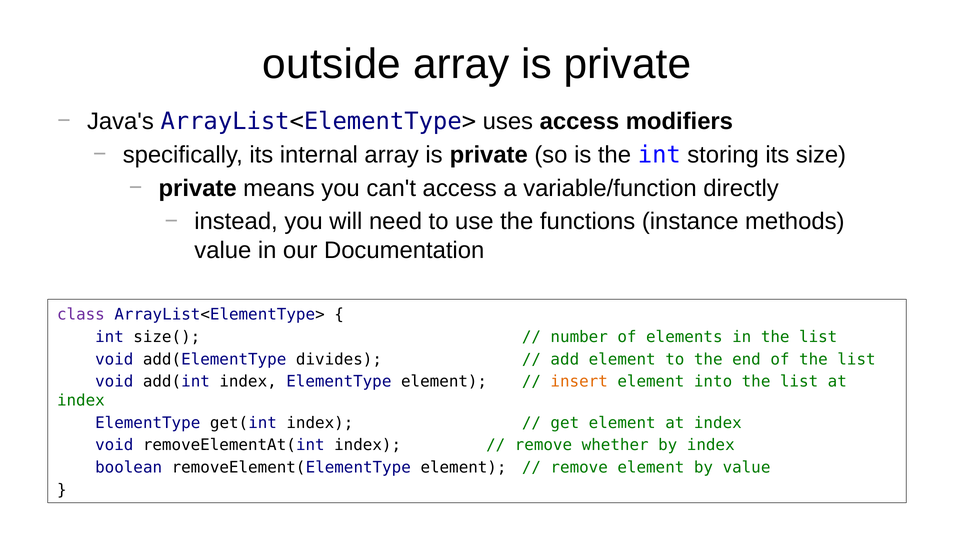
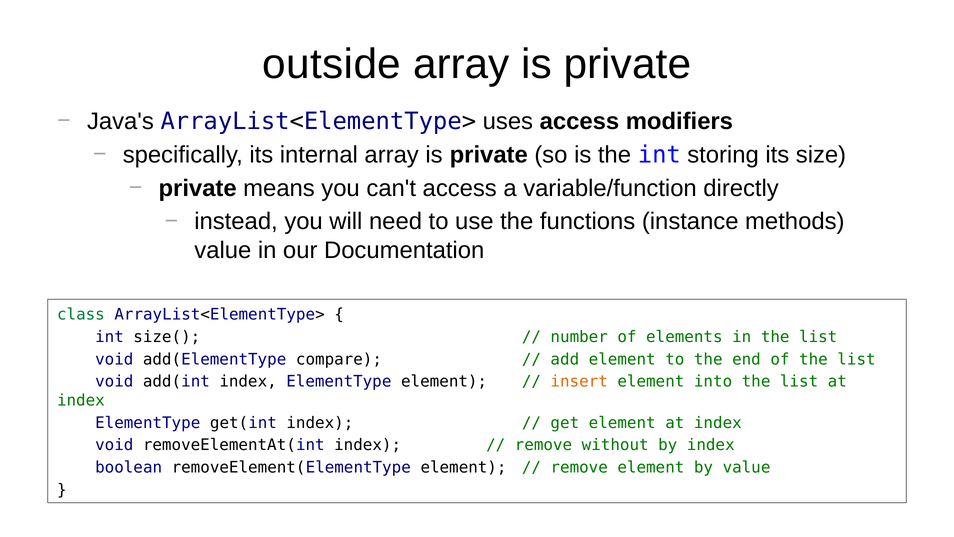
class colour: purple -> green (81, 314)
divides: divides -> compare (339, 359)
whether: whether -> without (615, 445)
